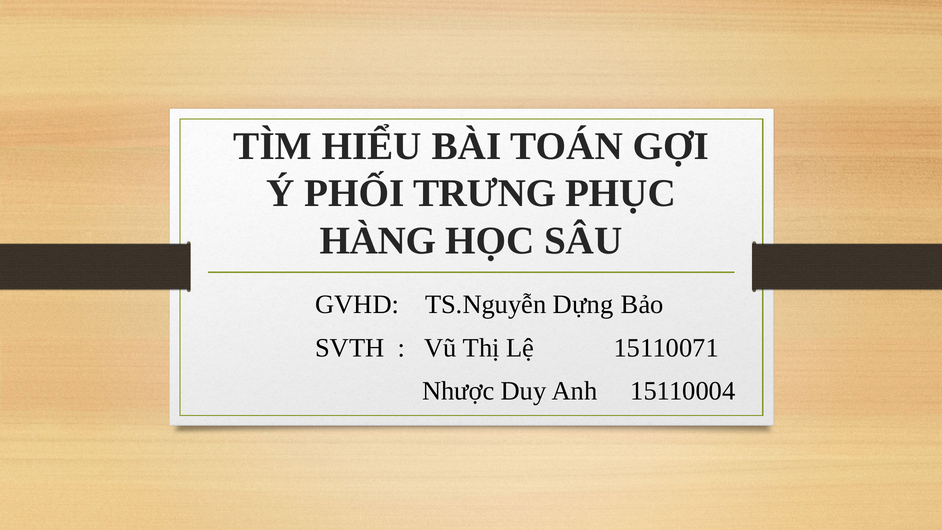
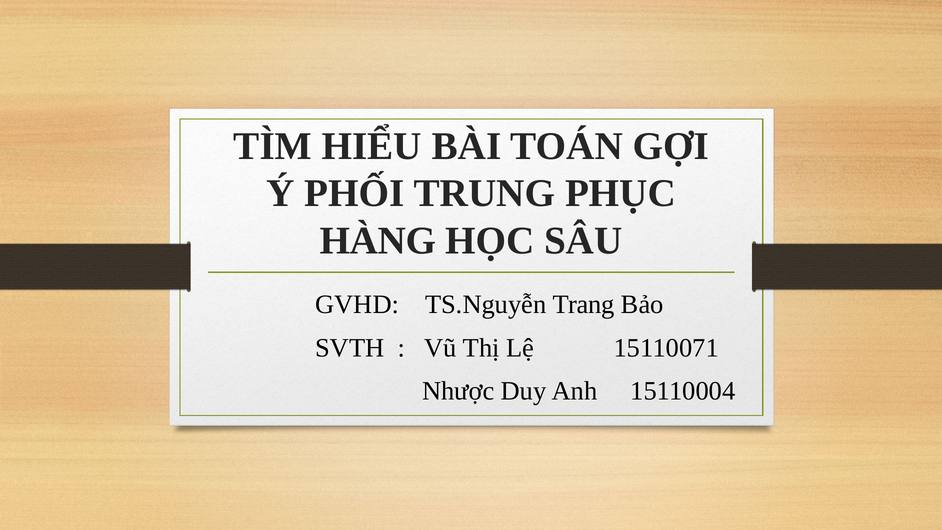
TRƯNG: TRƯNG -> TRUNG (485, 193)
Dựng: Dựng -> Trang (584, 305)
